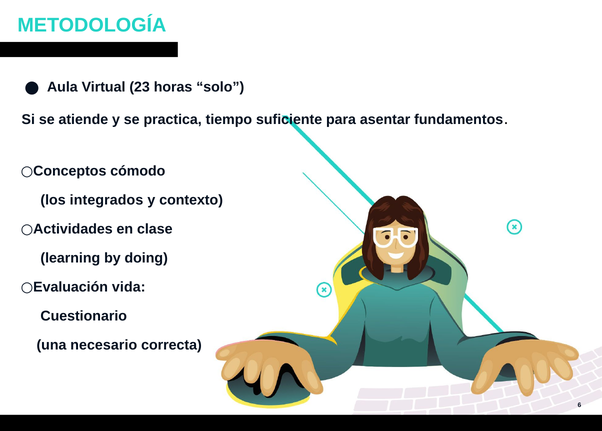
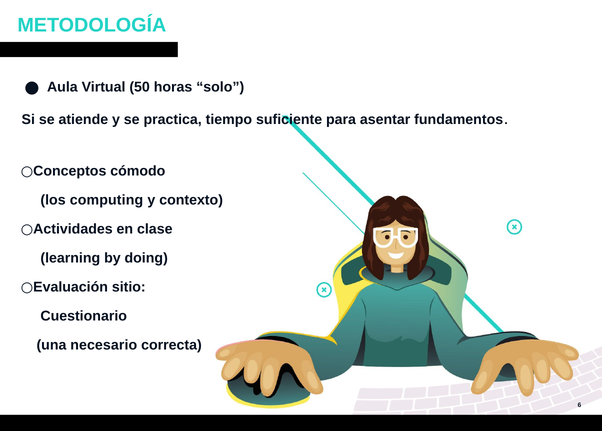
23: 23 -> 50 (140, 87)
integrados: integrados -> computing (106, 200)
vida: vida -> sitio (129, 287)
